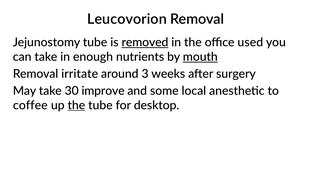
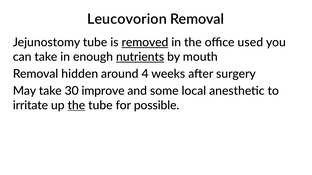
nutrients underline: none -> present (140, 57)
mouth underline: present -> none (200, 57)
irritate: irritate -> hidden (80, 74)
3: 3 -> 4 (145, 74)
coffee: coffee -> irritate (30, 106)
desktop: desktop -> possible (157, 106)
